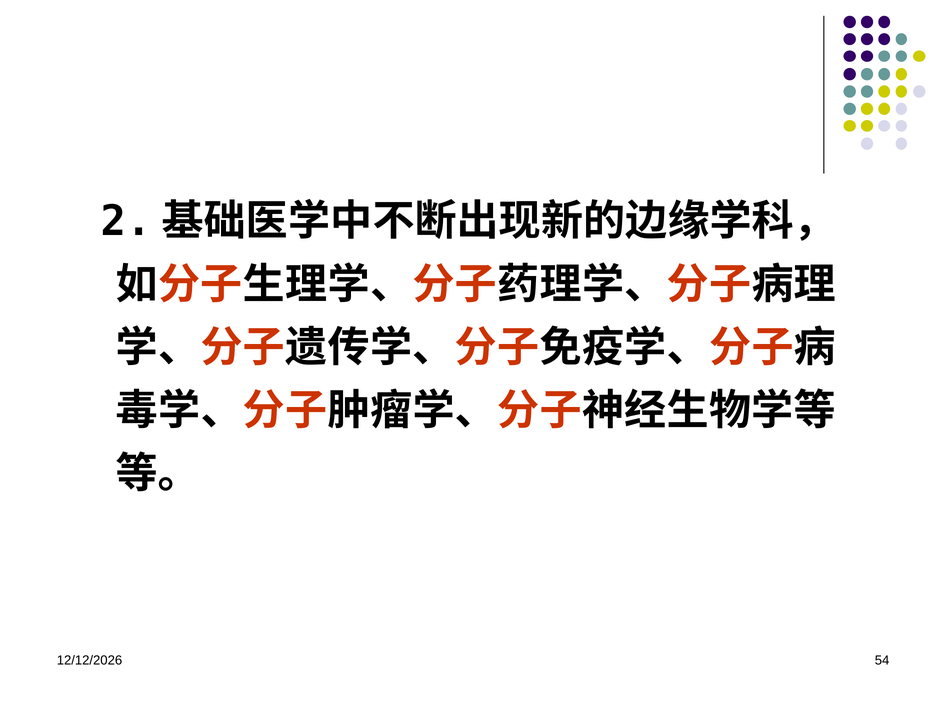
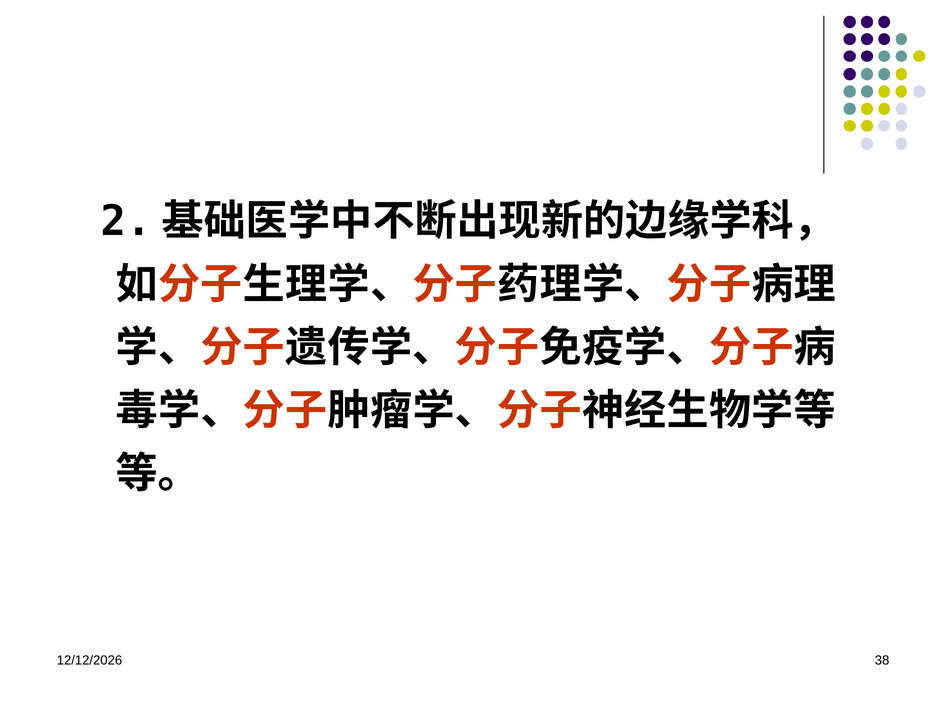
54: 54 -> 38 (882, 660)
